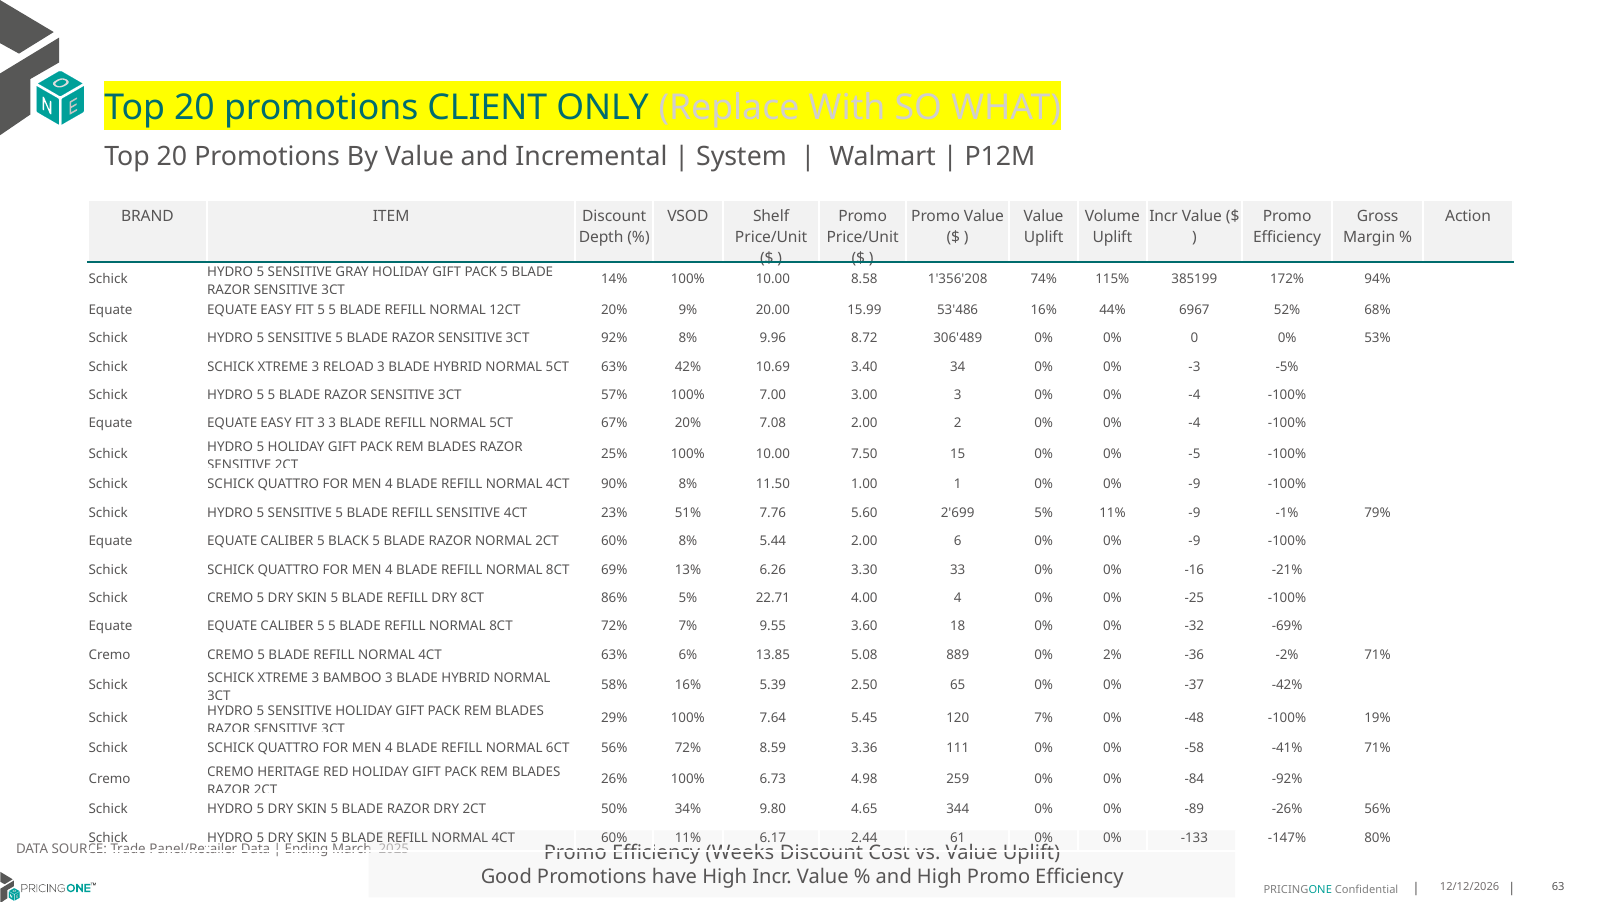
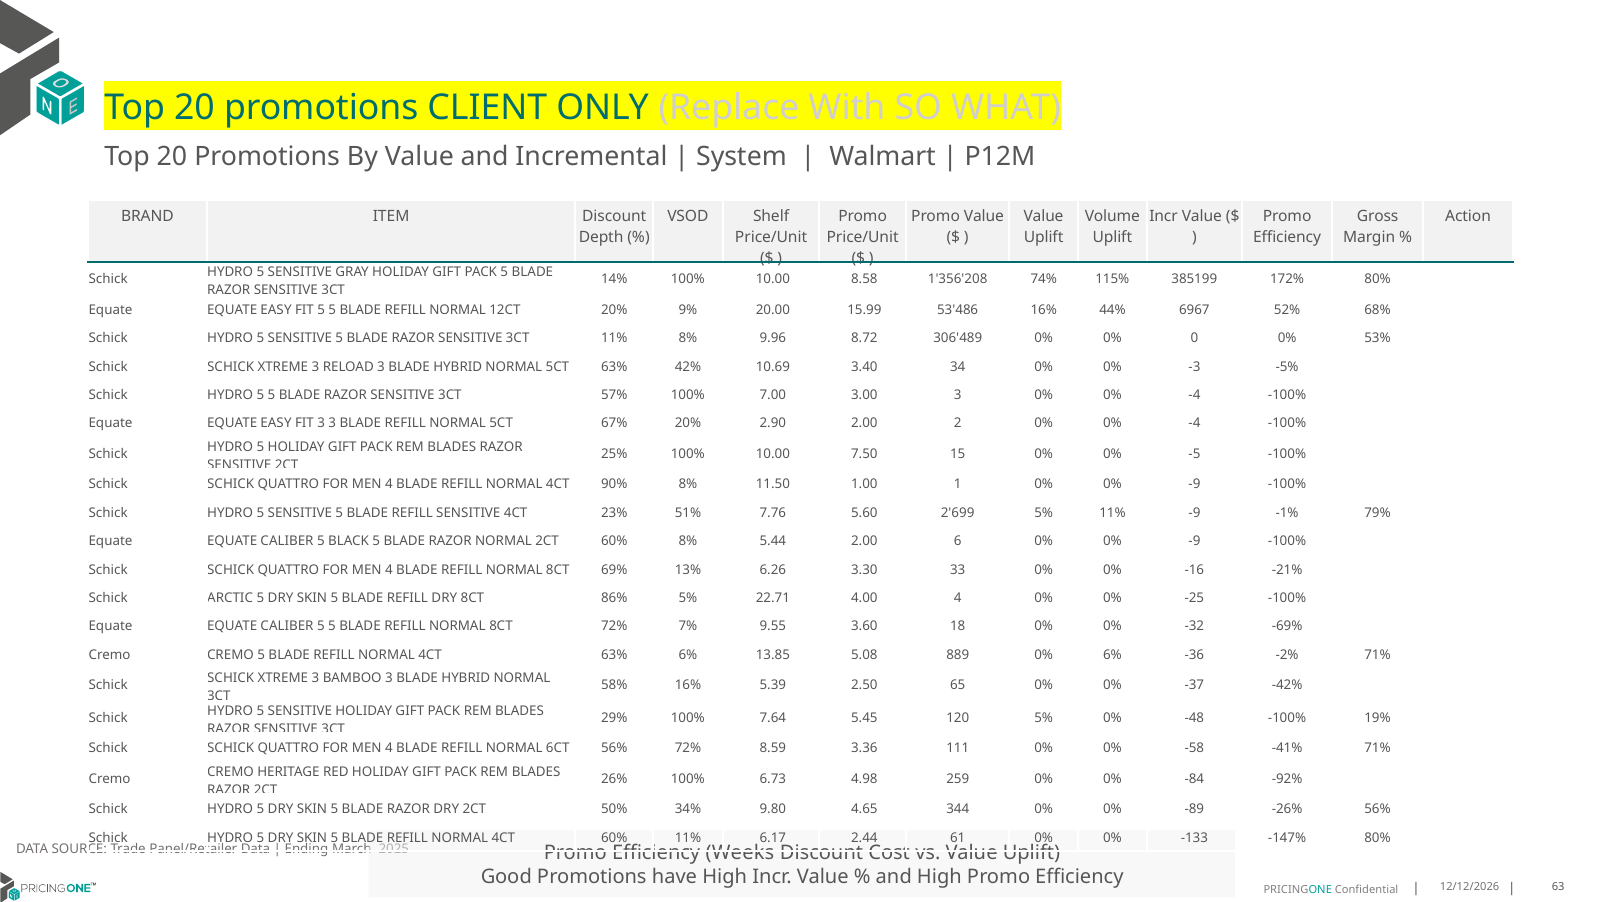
172% 94%: 94% -> 80% (1378, 280)
3CT 92%: 92% -> 11% (614, 338)
7.08: 7.08 -> 2.90 (773, 424)
Schick CREMO: CREMO -> ARCTIC (230, 598)
0% 2%: 2% -> 6% (1112, 655)
120 7%: 7% -> 5% (1044, 718)
